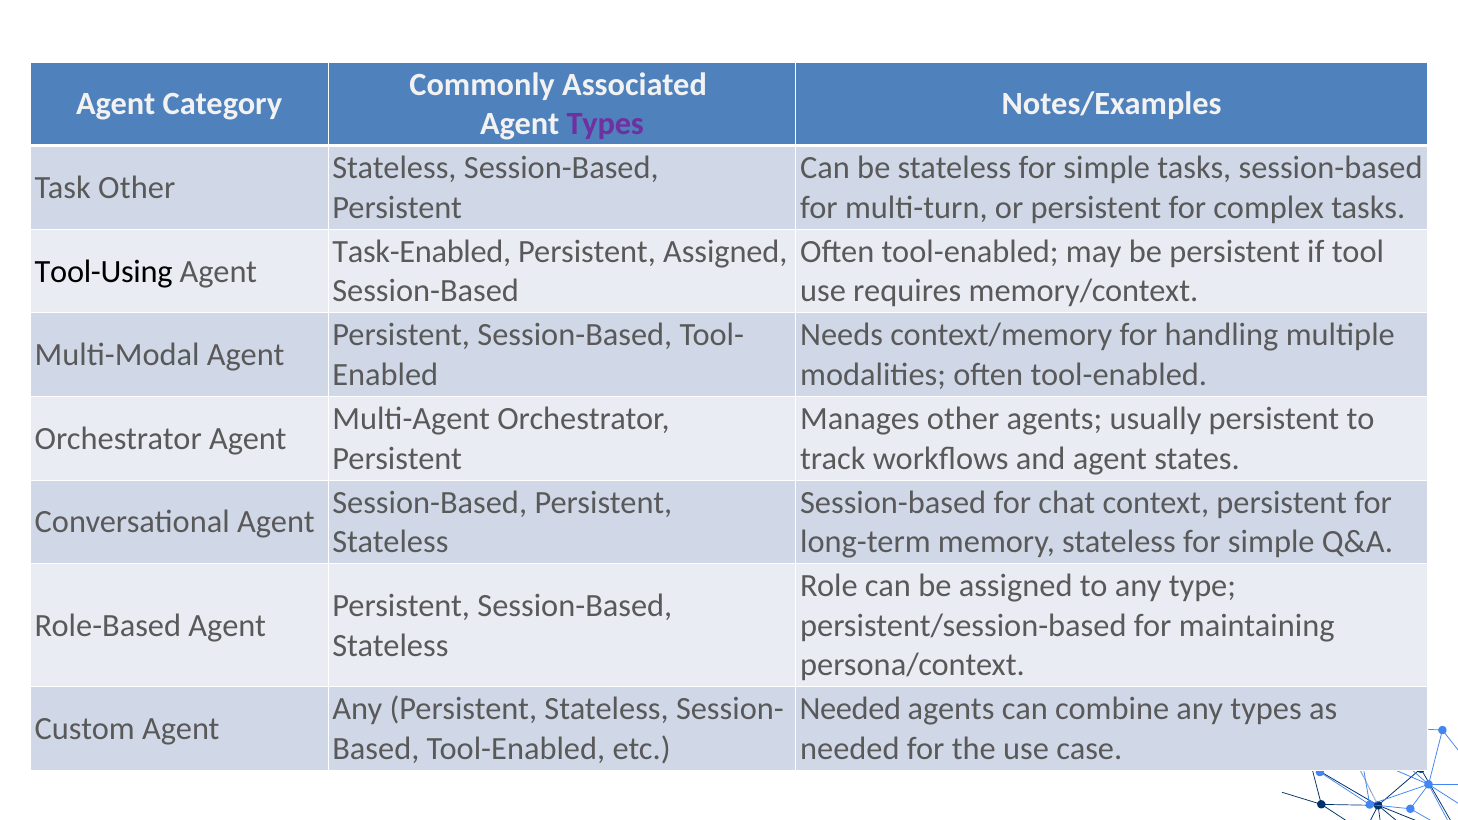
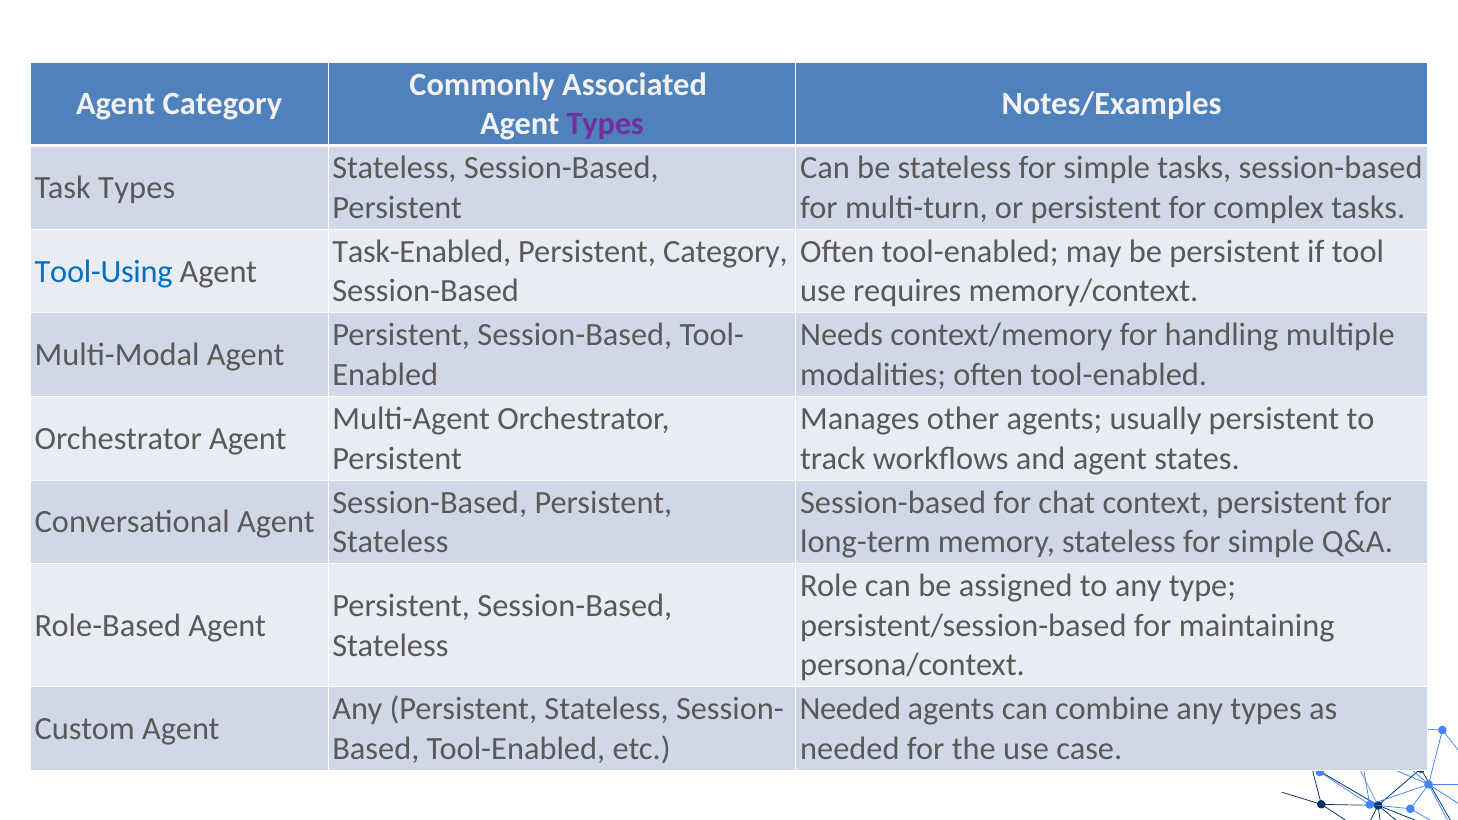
Task Other: Other -> Types (137, 188)
Persistent Assigned: Assigned -> Category (725, 252)
Tool-Using colour: black -> blue (104, 271)
